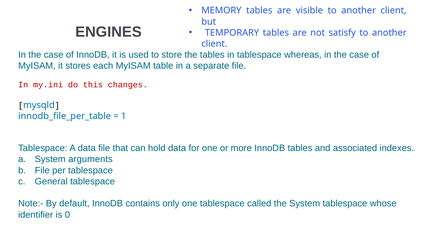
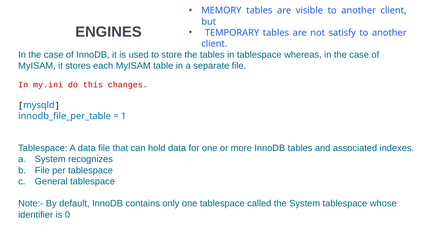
arguments: arguments -> recognizes (91, 159)
